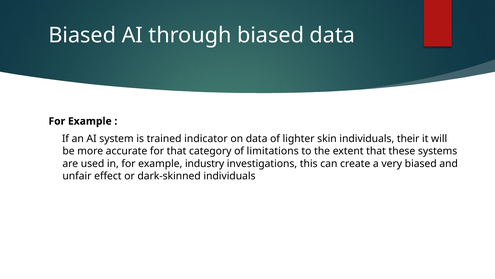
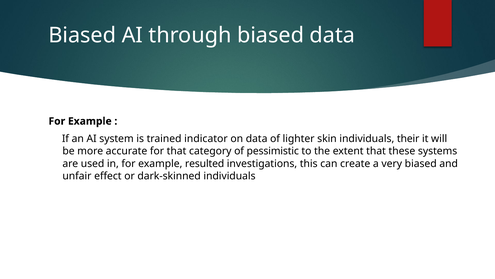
limitations: limitations -> pessimistic (273, 151)
industry: industry -> resulted (205, 163)
